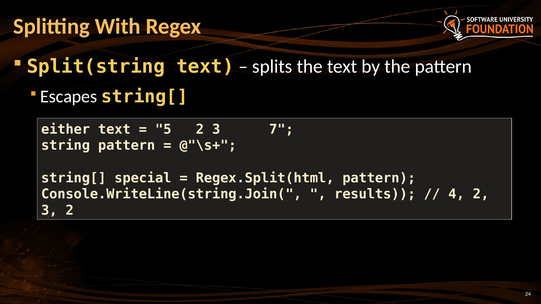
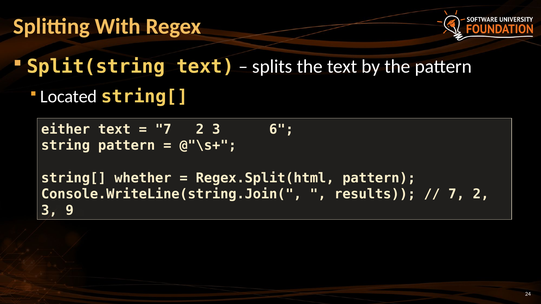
Escapes: Escapes -> Located (69, 97)
5: 5 -> 7 (163, 129)
7: 7 -> 6 (281, 129)
special: special -> whether (143, 178)
4: 4 -> 7 (456, 194)
3 2: 2 -> 9 (70, 211)
